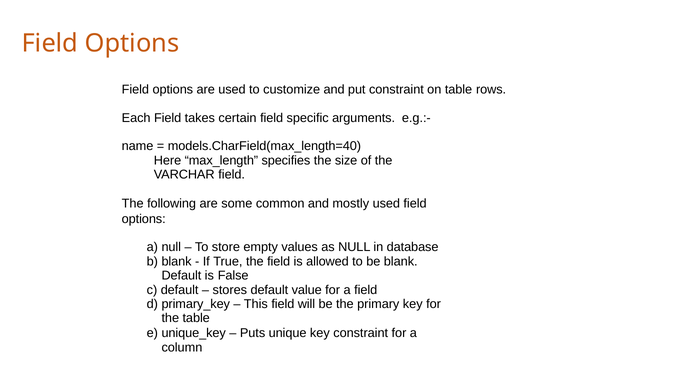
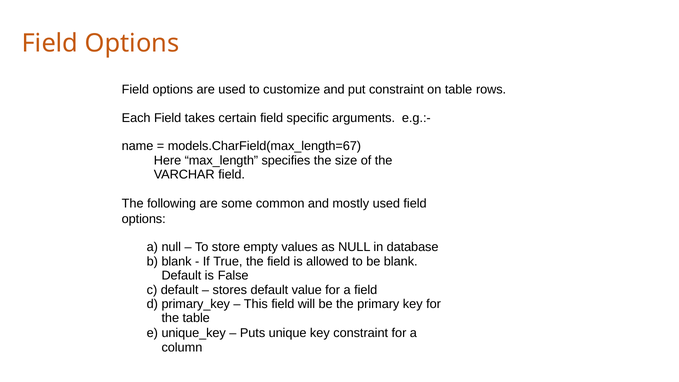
models.CharField(max_length=40: models.CharField(max_length=40 -> models.CharField(max_length=67 (264, 146)
